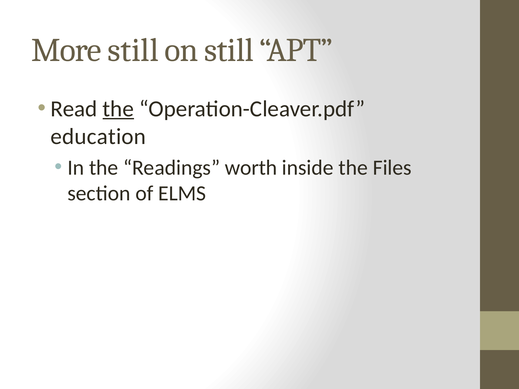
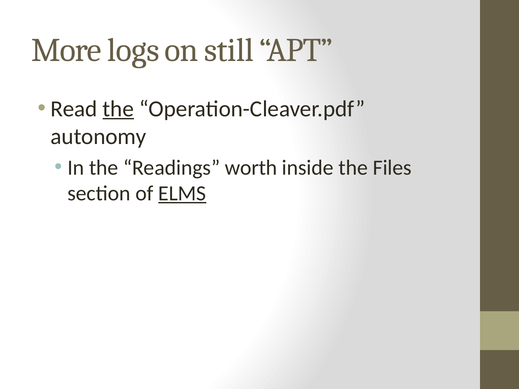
More still: still -> logs (133, 50)
education: education -> autonomy (98, 137)
ELMS underline: none -> present (182, 194)
